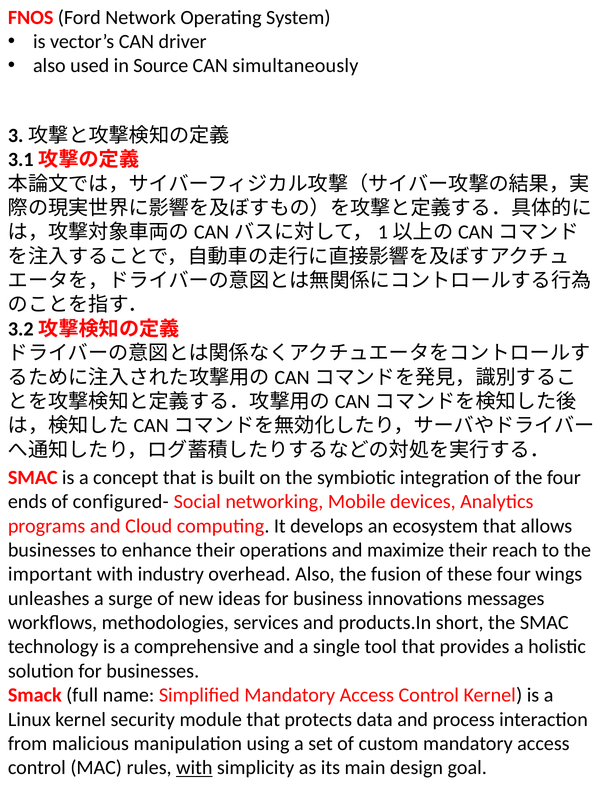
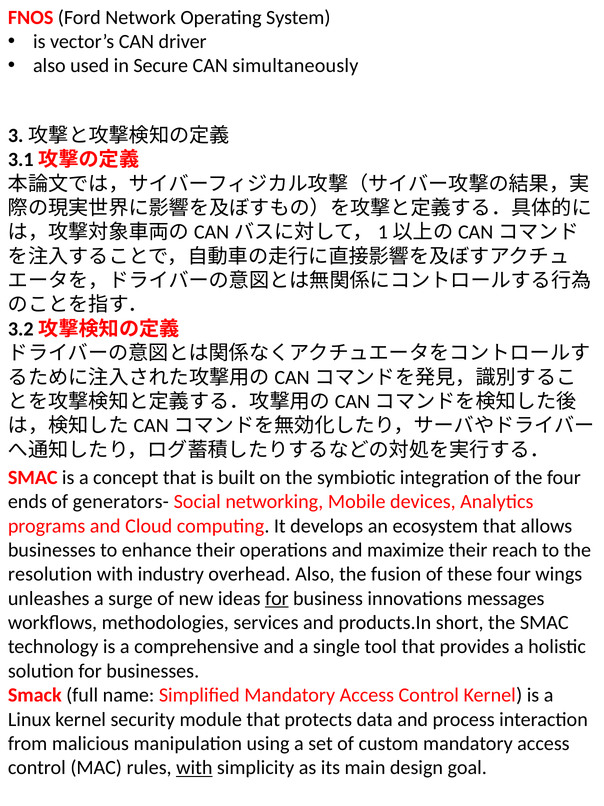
Source: Source -> Secure (161, 66)
configured-: configured- -> generators- (121, 501)
important: important -> resolution (50, 574)
for underline: none -> present (277, 598)
